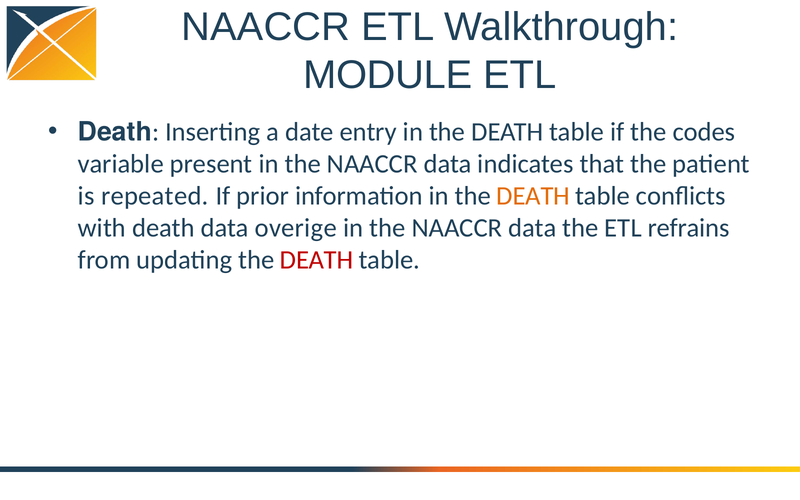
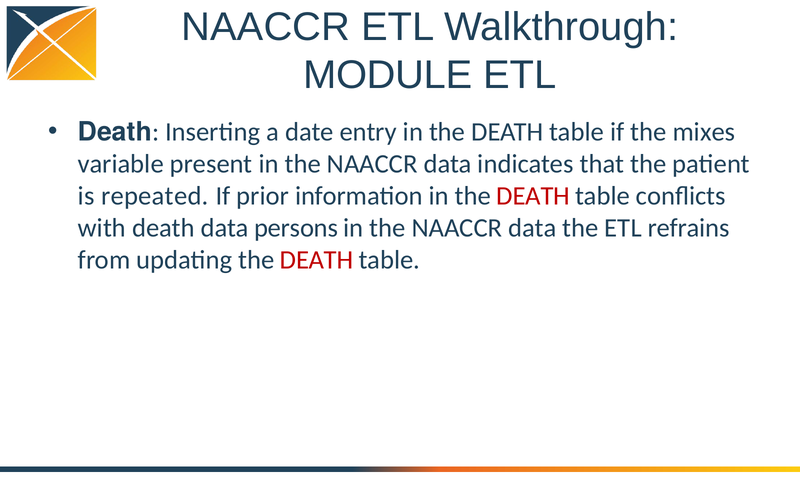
codes: codes -> mixes (704, 132)
DEATH colour: orange -> red (533, 196)
overige: overige -> persons (296, 228)
